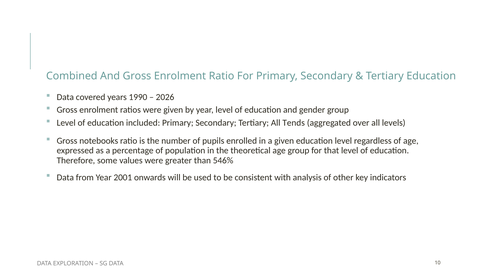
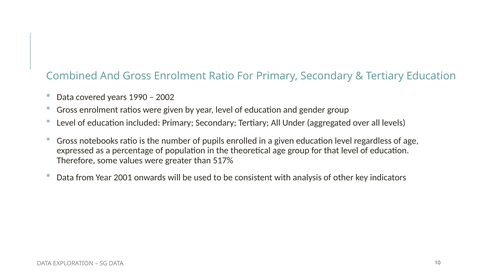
2026: 2026 -> 2002 (165, 97)
Tends: Tends -> Under (294, 123)
546%: 546% -> 517% (223, 160)
